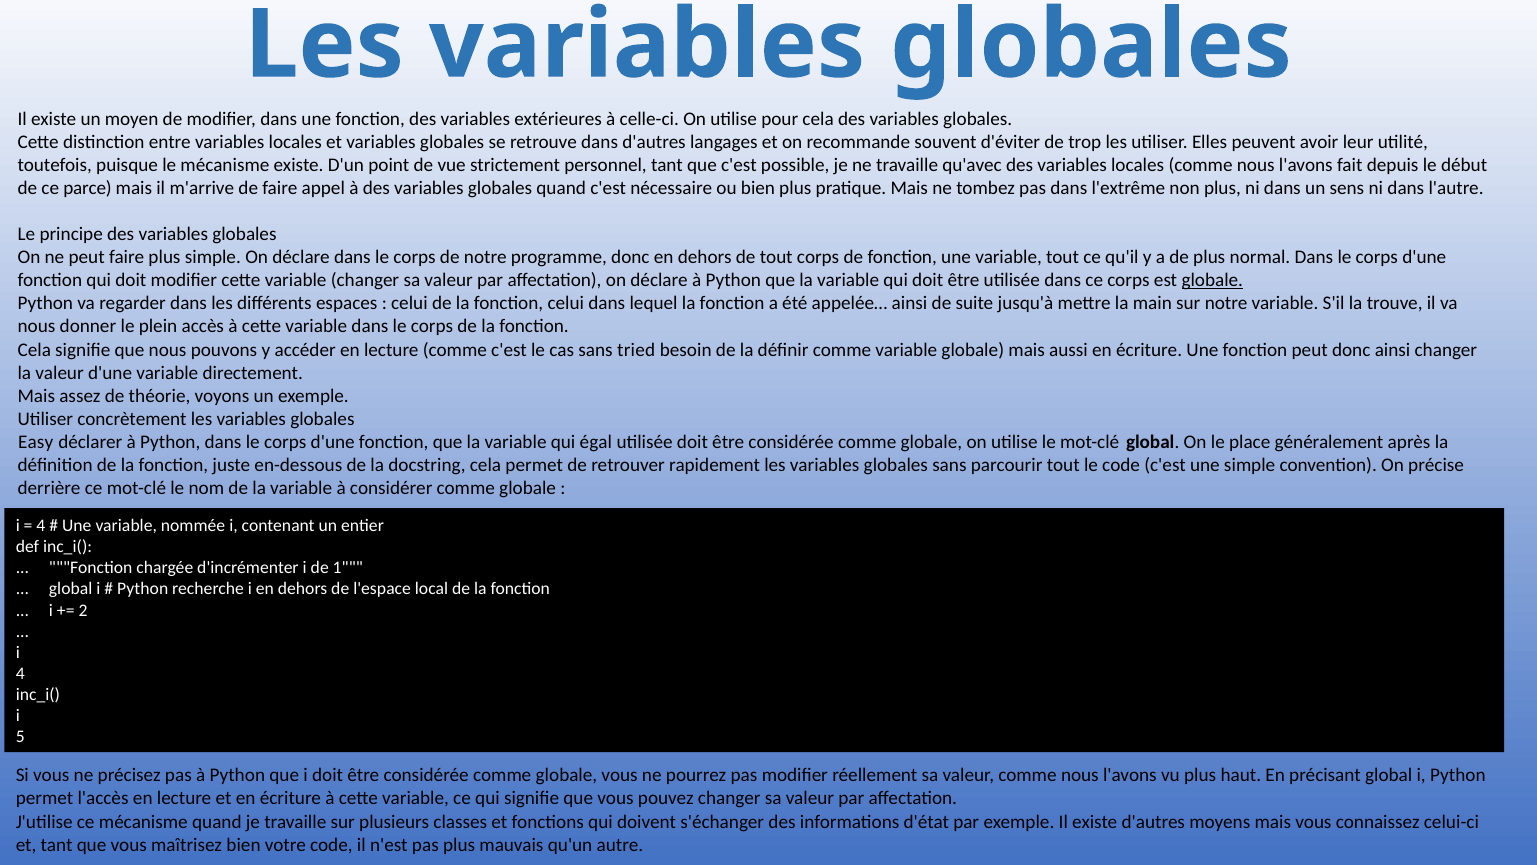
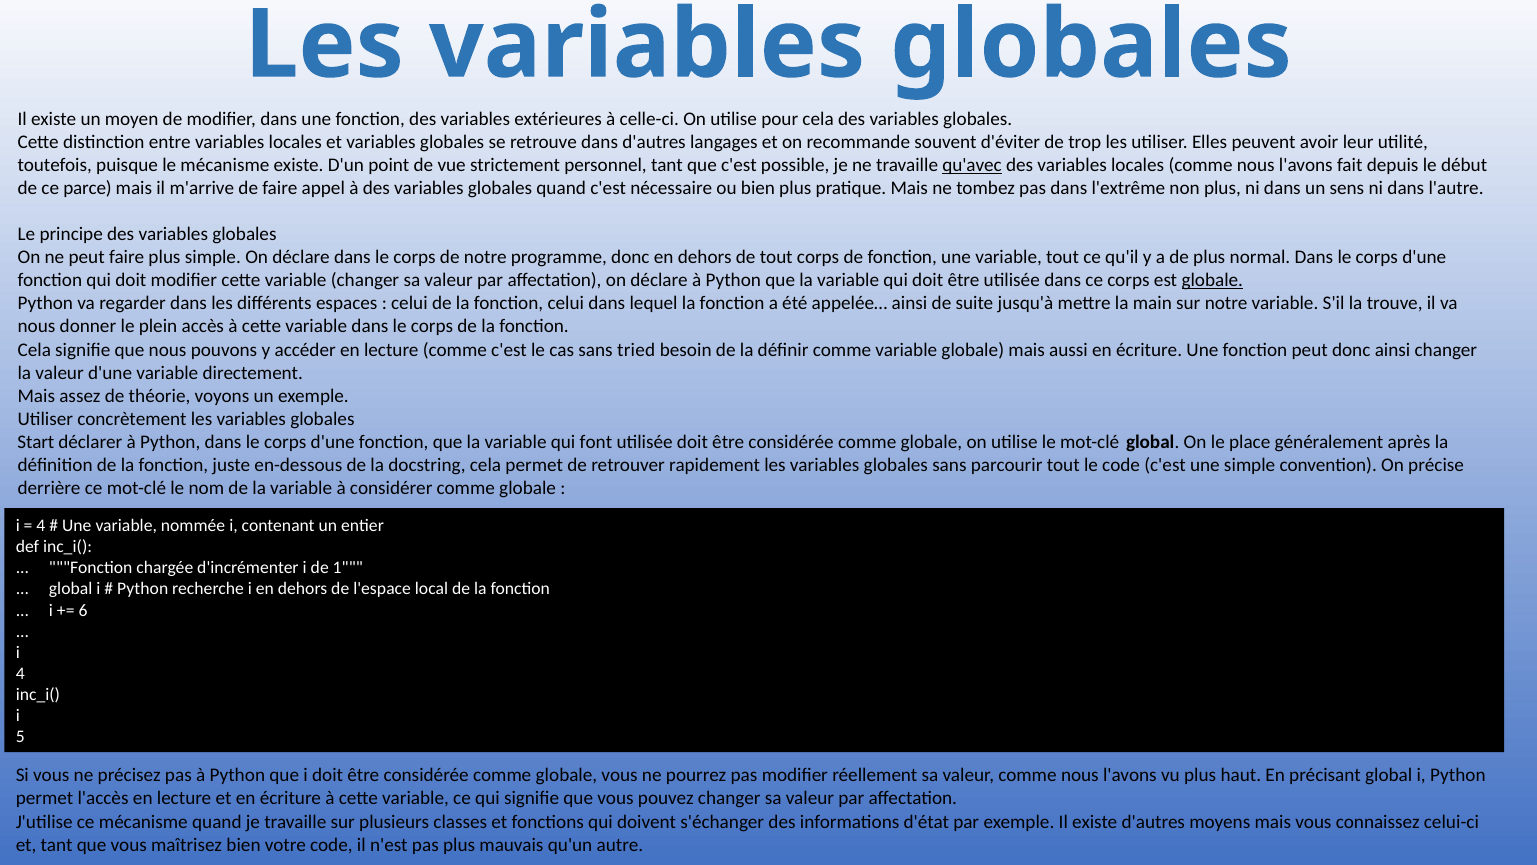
qu'avec underline: none -> present (972, 165)
Easy: Easy -> Start (36, 442)
égal: égal -> font (596, 442)
2: 2 -> 6 (83, 610)
